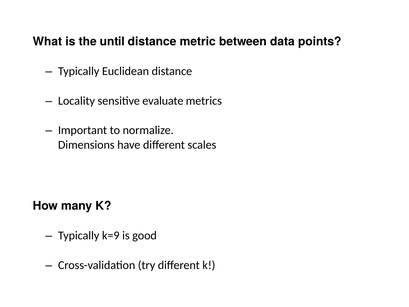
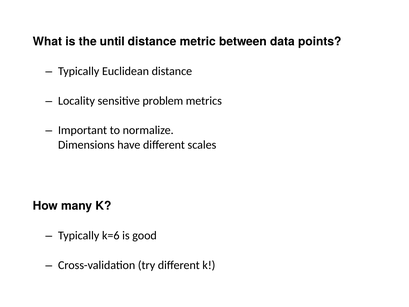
evaluate: evaluate -> problem (163, 101)
k=9: k=9 -> k=6 (111, 235)
